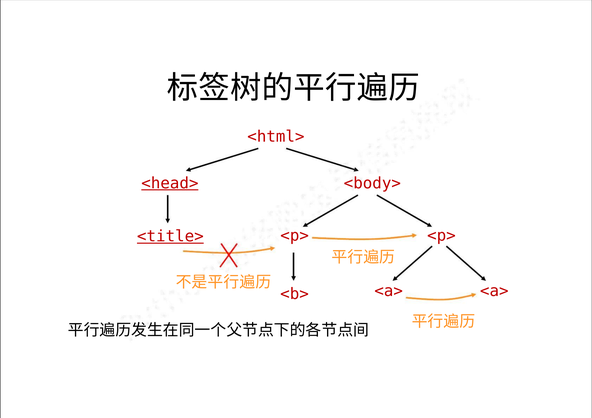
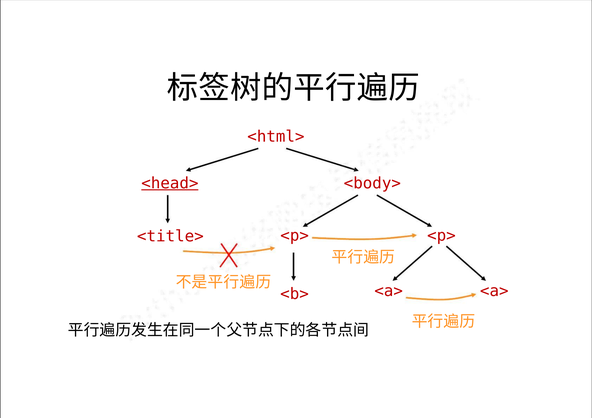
<title> underline: present -> none (170, 237)
